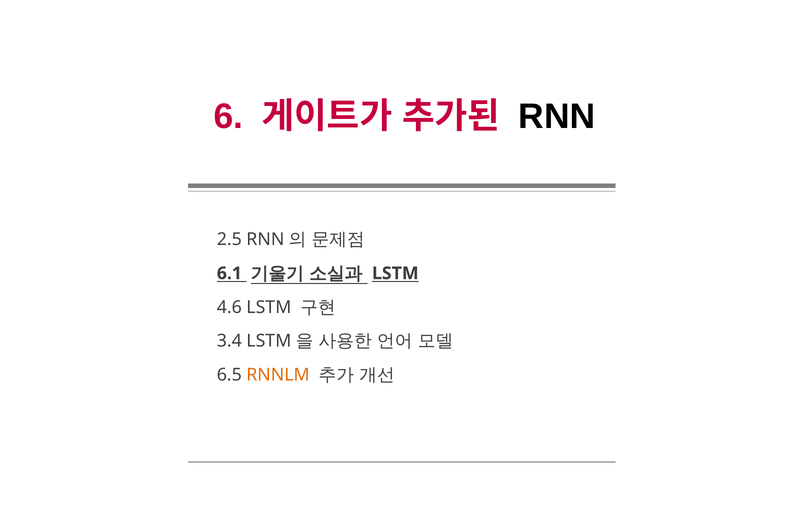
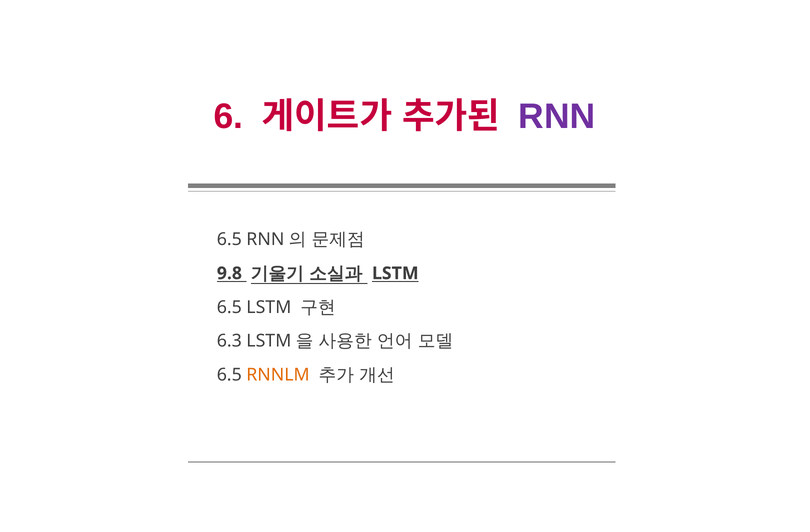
RNN colour: black -> purple (557, 116)
2.5: 2.5 -> 6.5 (229, 239)
6.1: 6.1 -> 9.8 (229, 273)
4.6: 4.6 -> 6.5 (229, 307)
3.4: 3.4 -> 6.3 (229, 341)
